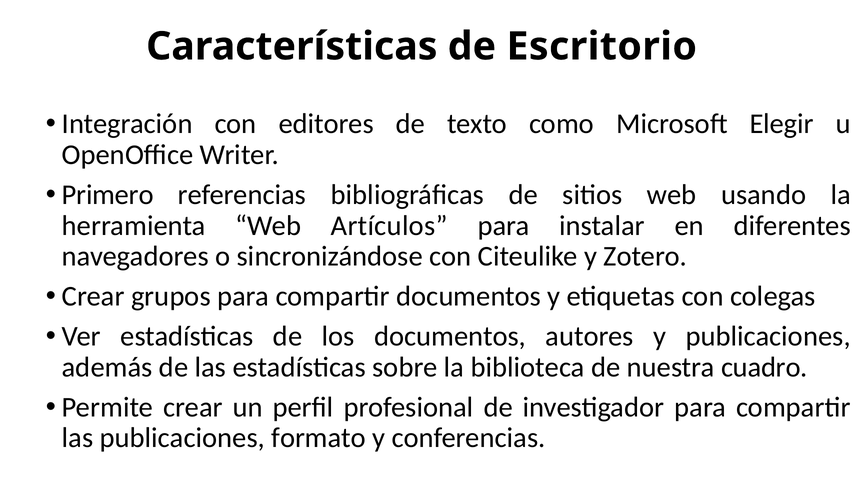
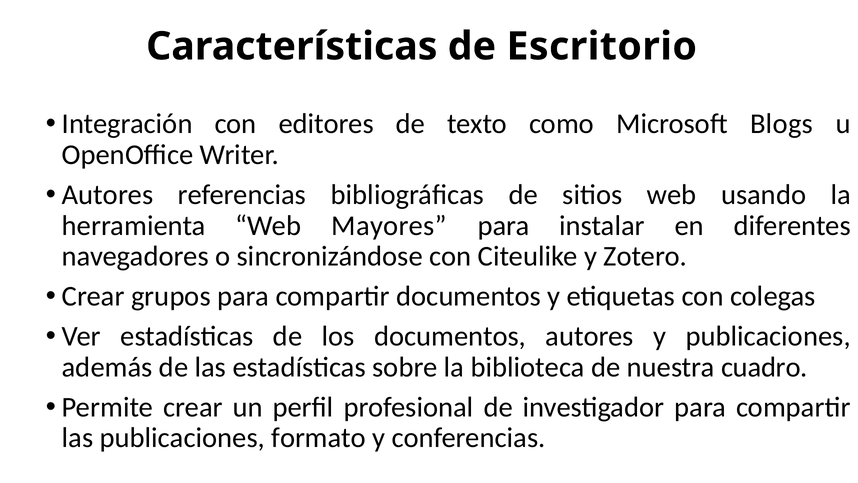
Elegir: Elegir -> Blogs (781, 124)
Primero: Primero -> Autores (108, 195)
Artículos: Artículos -> Mayores (389, 225)
